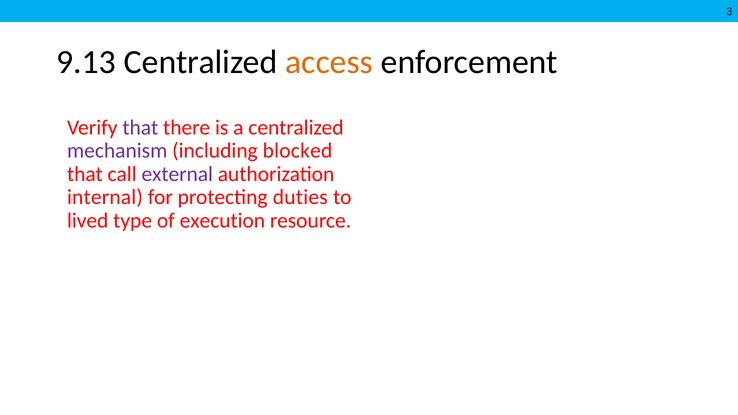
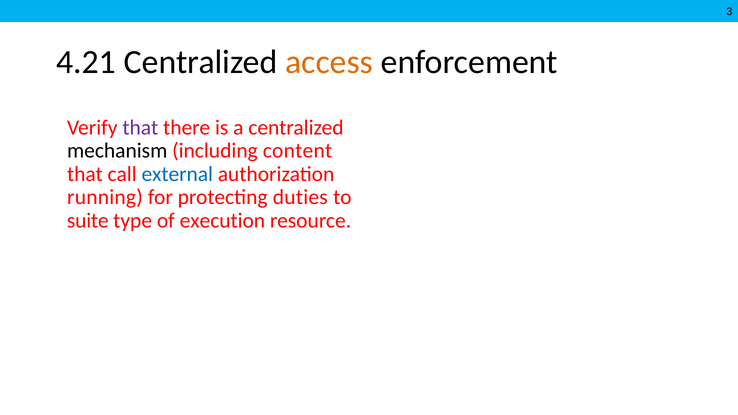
9.13: 9.13 -> 4.21 (86, 62)
mechanism colour: purple -> black (117, 151)
blocked: blocked -> content (298, 151)
external colour: purple -> blue (177, 174)
internal: internal -> running (105, 197)
lived: lived -> suite (88, 221)
